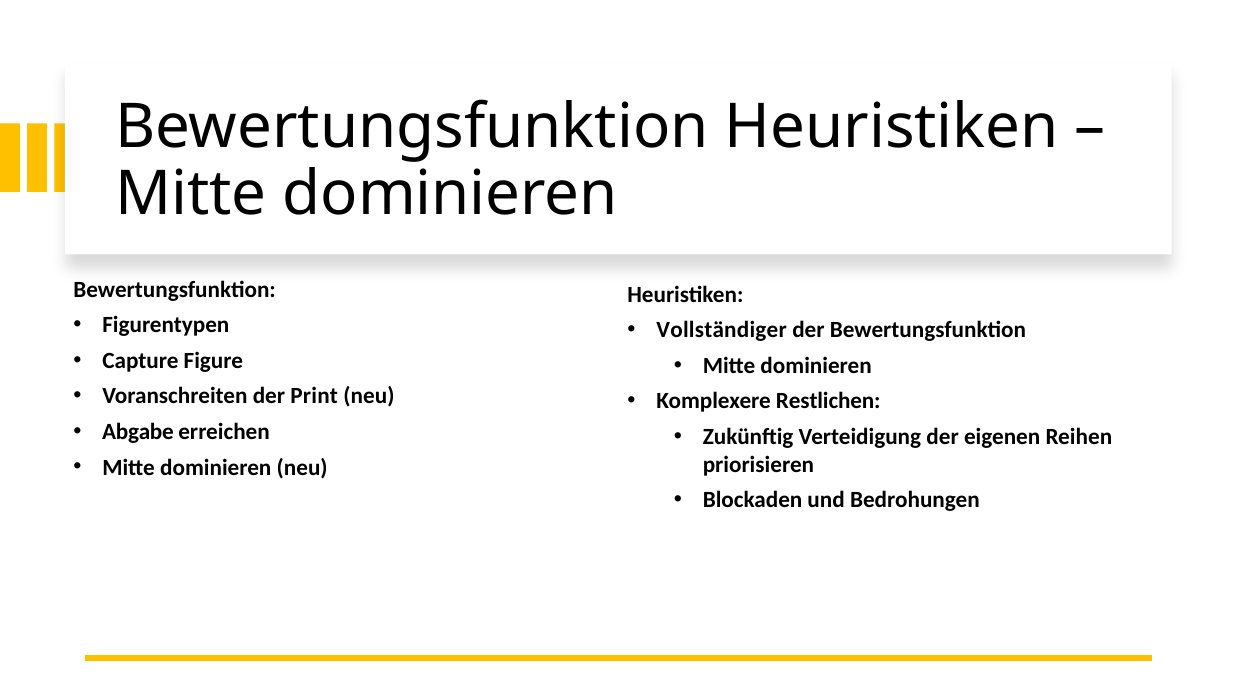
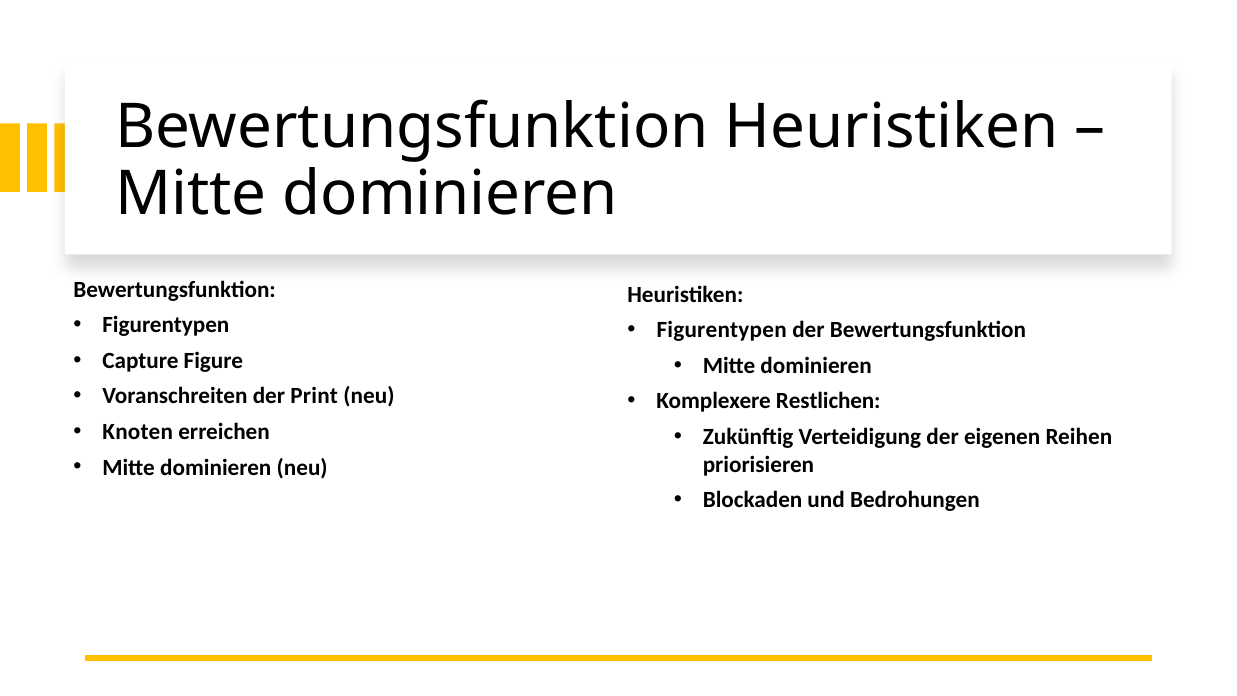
Vollständiger: Vollständiger -> Figurentypen (722, 330)
Abgabe: Abgabe -> Knoten (138, 432)
